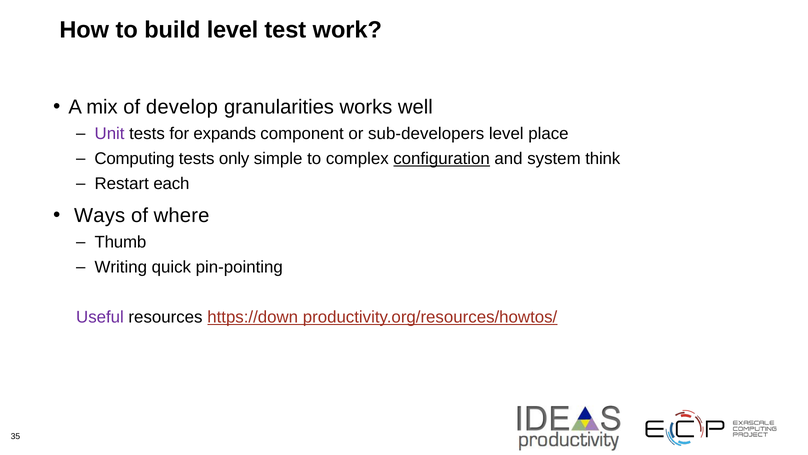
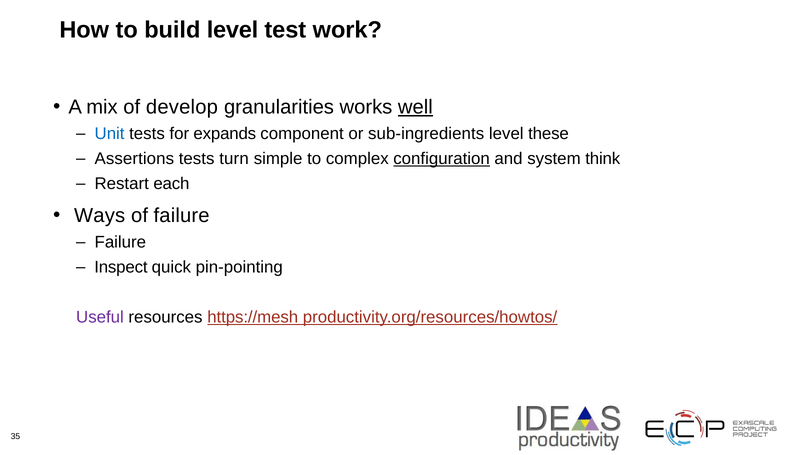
well underline: none -> present (415, 107)
Unit colour: purple -> blue (110, 134)
sub-developers: sub-developers -> sub-ingredients (426, 134)
place: place -> these (548, 134)
Computing: Computing -> Assertions (134, 159)
only: only -> turn (234, 159)
of where: where -> failure (182, 215)
Thumb: Thumb -> Failure (120, 242)
Writing: Writing -> Inspect (121, 267)
https://down: https://down -> https://mesh (253, 317)
